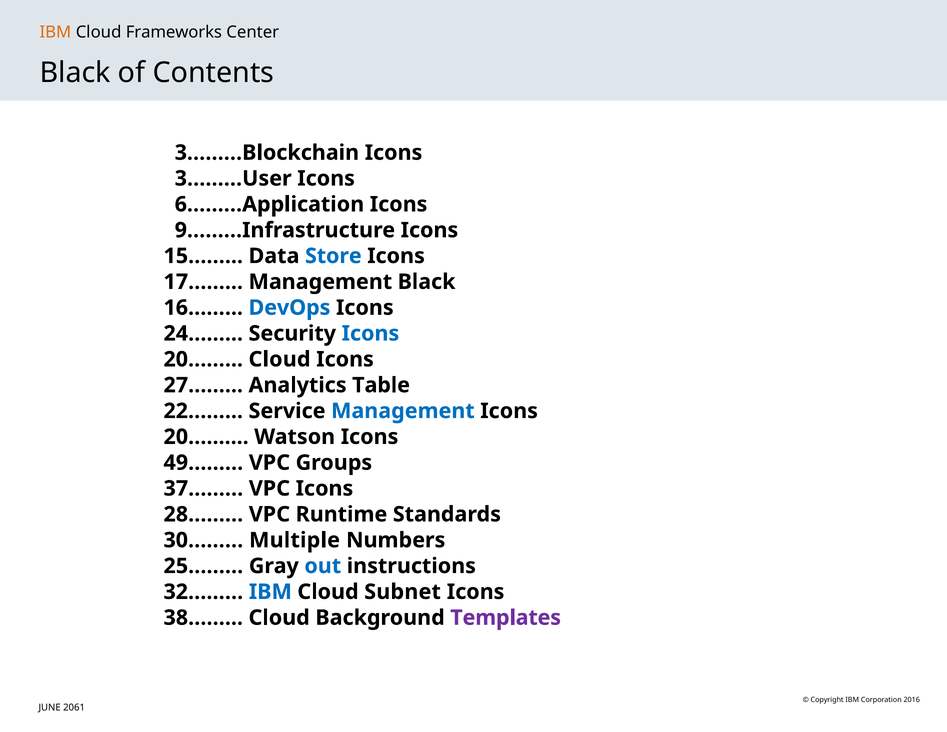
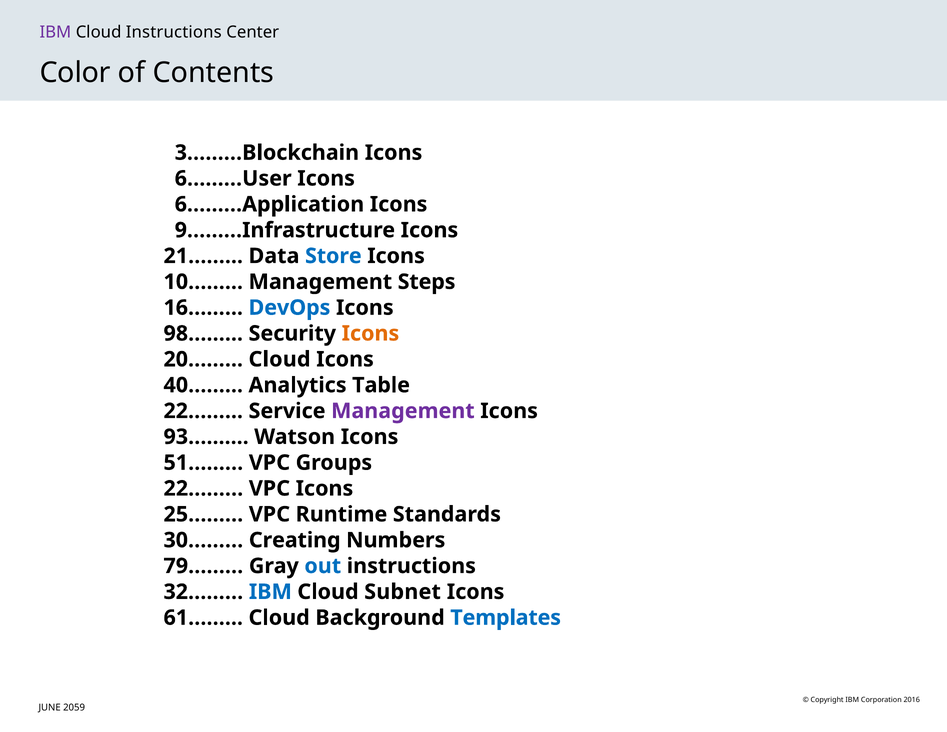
IBM colour: orange -> purple (55, 32)
Cloud Frameworks: Frameworks -> Instructions (174, 32)
Black: Black -> Color (75, 73)
3………User: 3………User -> 6………User (233, 178)
15……: 15…… -> 21…… (203, 256)
17……: 17…… -> 10…… (203, 282)
Management Black: Black -> Steps (427, 282)
24……: 24…… -> 98…… (203, 333)
Icons colour: blue -> orange (370, 333)
27……: 27…… -> 40…… (203, 385)
Management colour: blue -> purple (403, 411)
20…: 20… -> 93… (206, 437)
49………: 49……… -> 51……… (203, 463)
37………: 37……… -> 22……… (203, 488)
28………: 28……… -> 25……… (203, 514)
Multiple: Multiple -> Creating (295, 540)
25………: 25……… -> 79……… (203, 566)
38……: 38…… -> 61…… (203, 617)
Templates colour: purple -> blue (506, 617)
2061: 2061 -> 2059 (74, 707)
